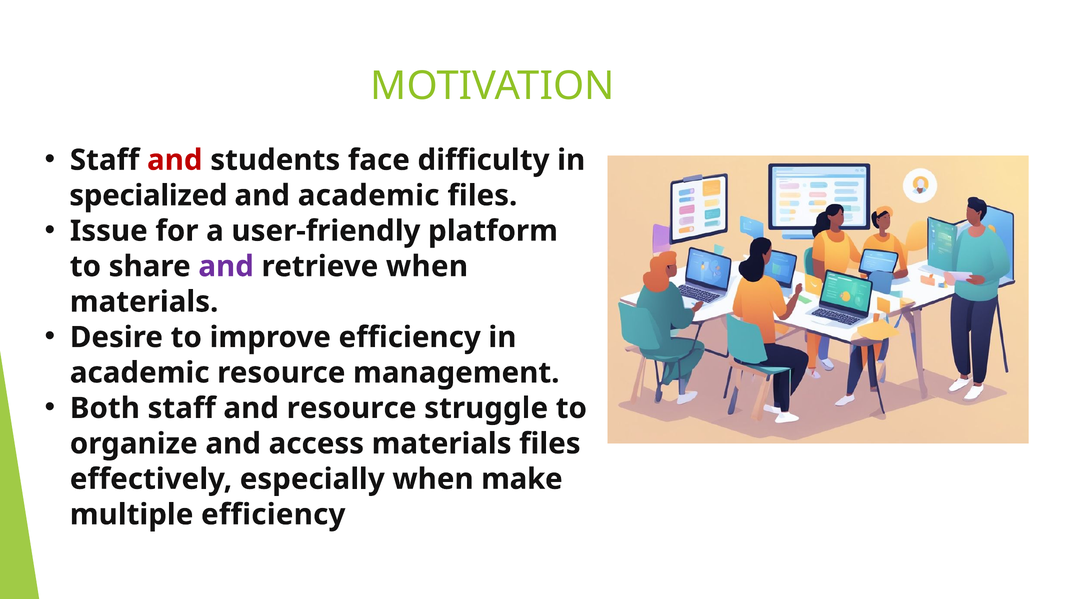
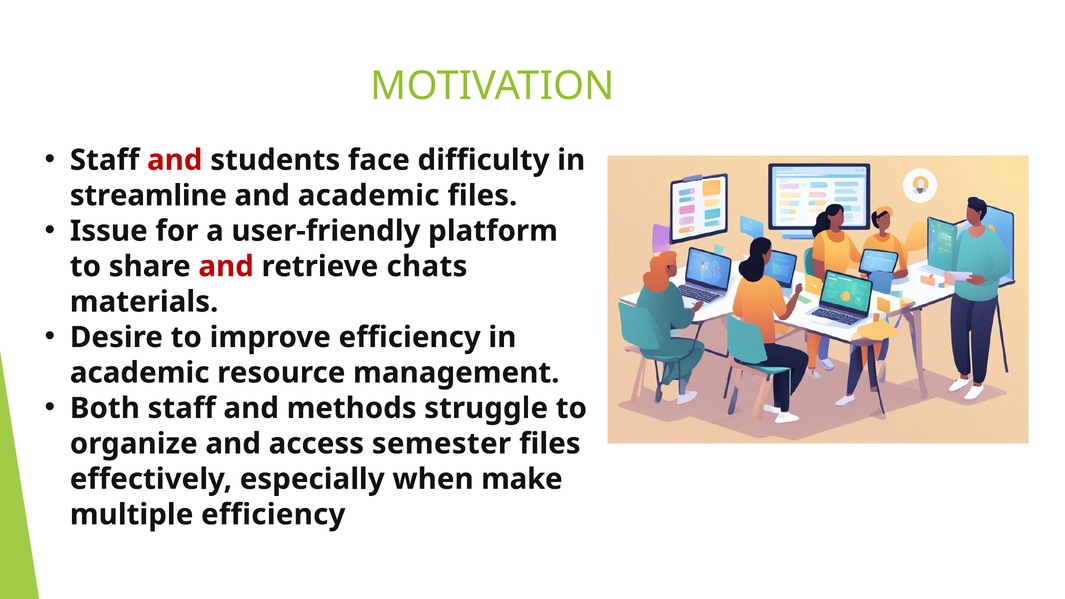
specialized: specialized -> streamline (148, 196)
and colour: purple -> red (226, 266)
retrieve when: when -> chats (427, 266)
and resource: resource -> methods (352, 408)
access materials: materials -> semester (441, 444)
